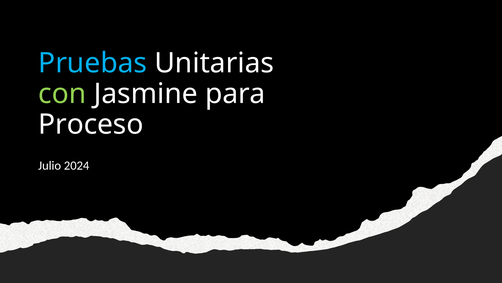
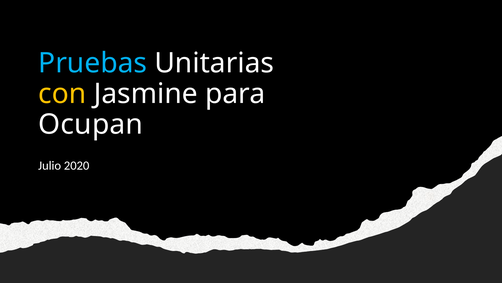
con colour: light green -> yellow (62, 94)
Proceso: Proceso -> Ocupan (91, 124)
2024: 2024 -> 2020 (77, 165)
